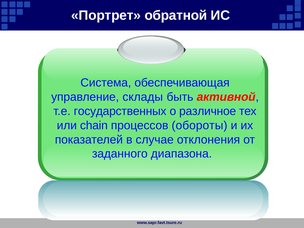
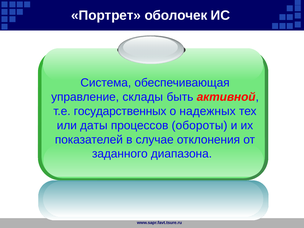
обратной: обратной -> оболочек (176, 15)
различное: различное -> надежных (208, 111)
chain: chain -> даты (94, 125)
